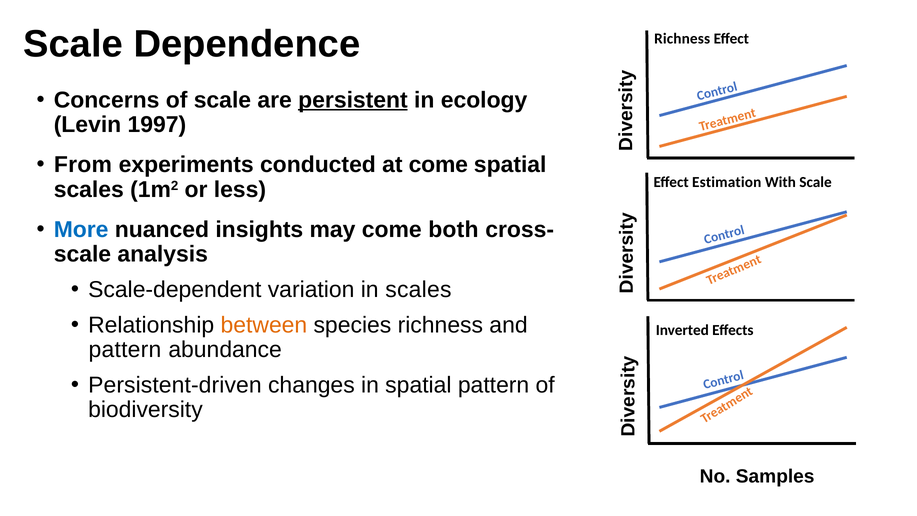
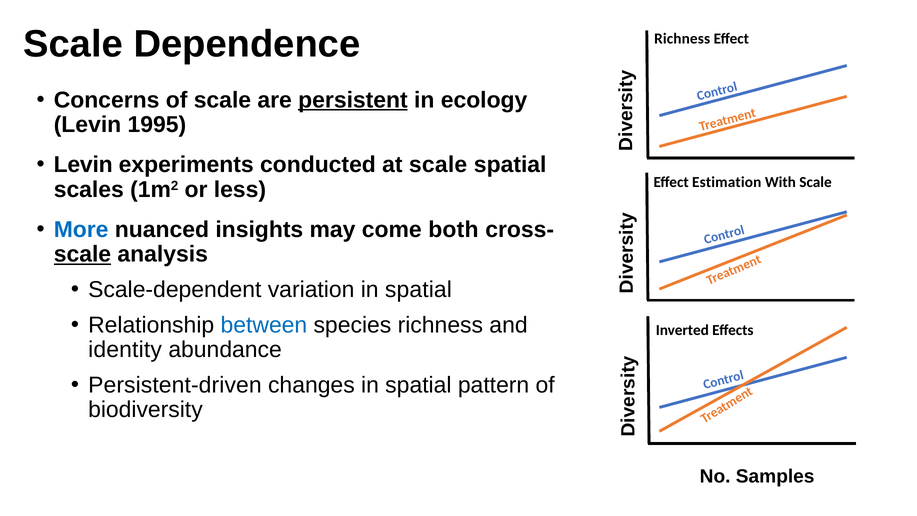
1997: 1997 -> 1995 (157, 125)
From: From -> Levin (83, 165)
at come: come -> scale (438, 165)
scale underline: none -> present (82, 254)
variation in scales: scales -> spatial (418, 290)
between colour: orange -> blue (264, 325)
pattern: pattern -> identity (125, 350)
